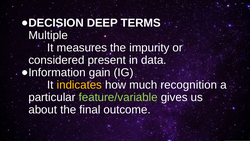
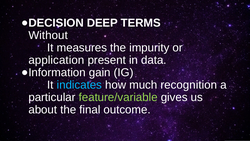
Multiple: Multiple -> Without (48, 35)
considered: considered -> application (56, 60)
indicates colour: yellow -> light blue (79, 85)
